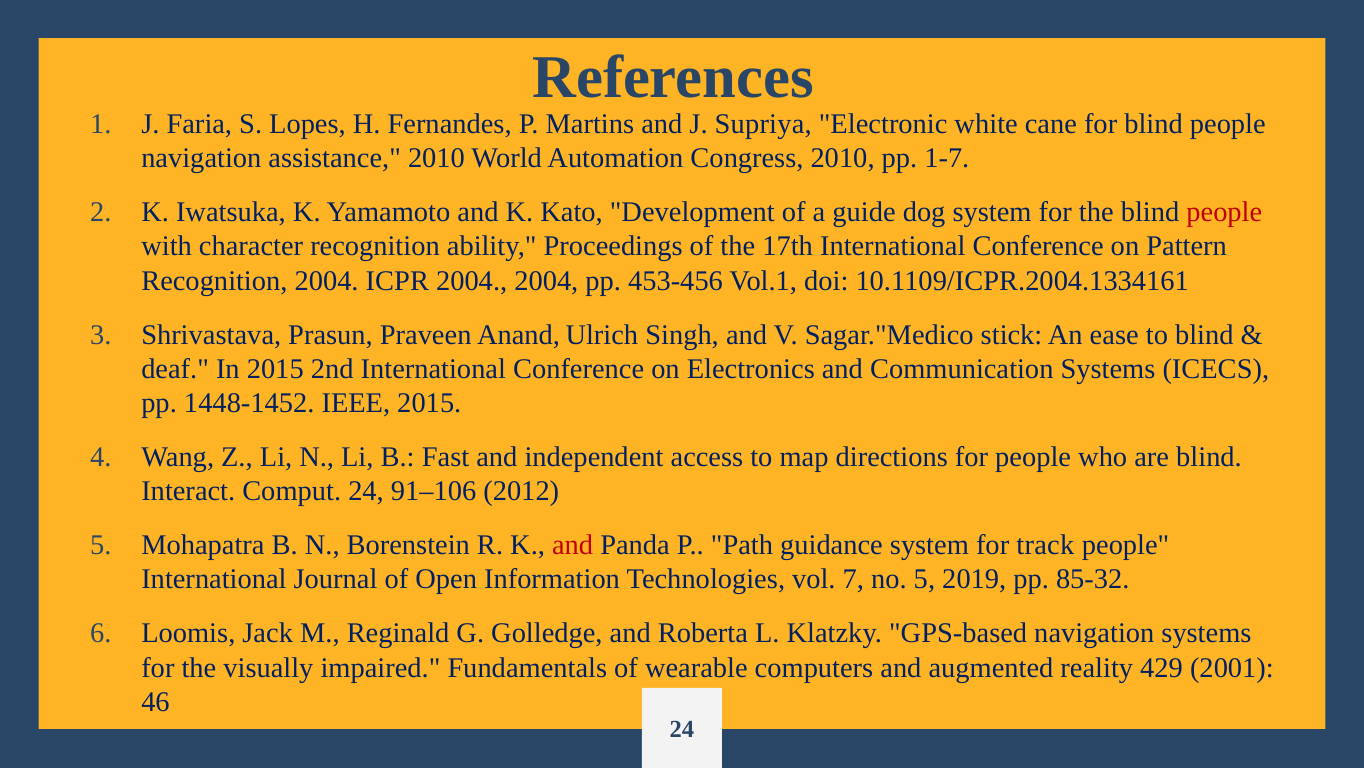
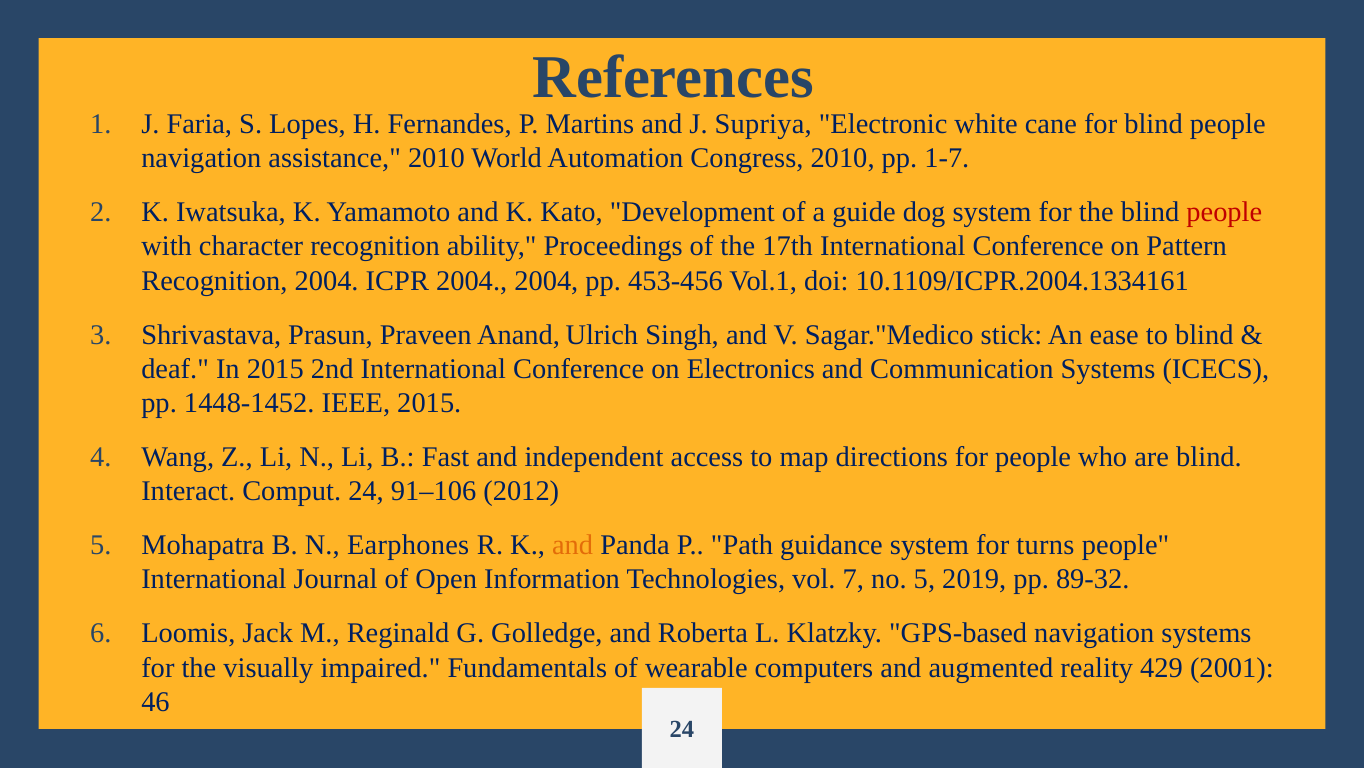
Borenstein: Borenstein -> Earphones (408, 545)
and colour: red -> orange (573, 545)
track: track -> turns (1045, 545)
85-32: 85-32 -> 89-32 (1093, 579)
